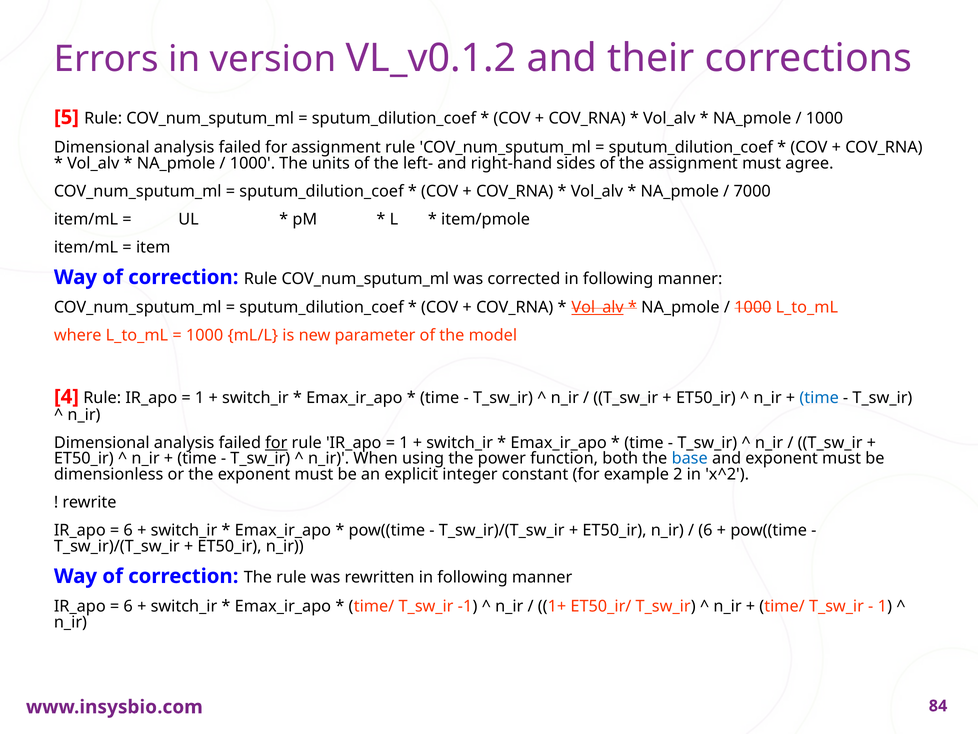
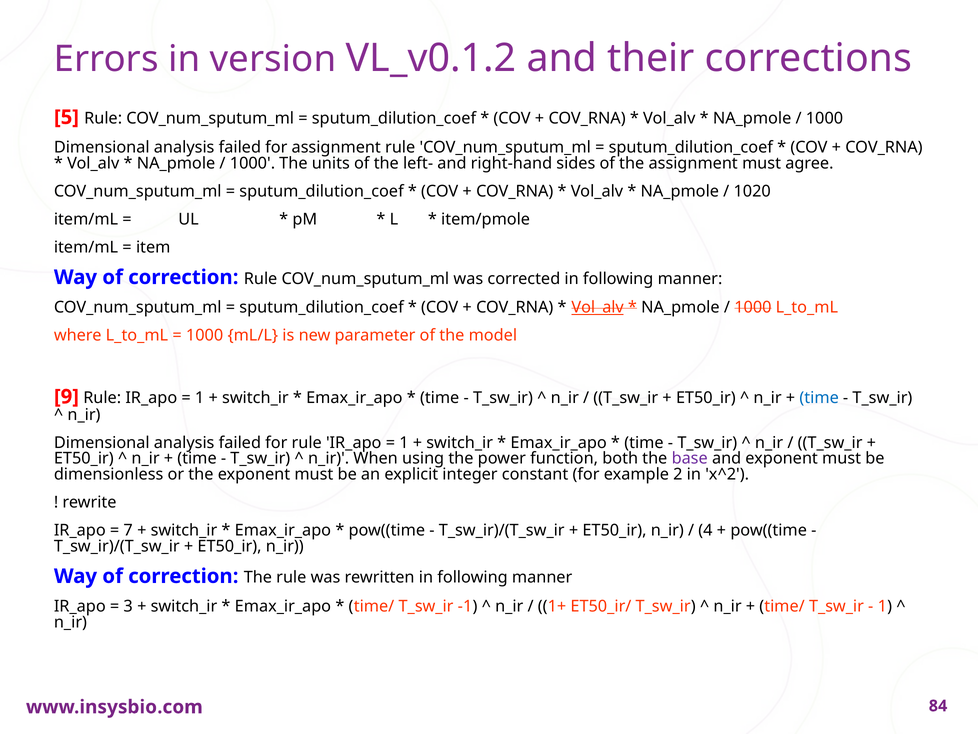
7000: 7000 -> 1020 (752, 191)
4: 4 -> 9 (66, 396)
for underline: present -> none (276, 442)
base colour: blue -> purple (690, 458)
6: 6 -> 7 (128, 530)
6: 6 -> 4 (705, 530)
6: 6 -> 3 (128, 606)
